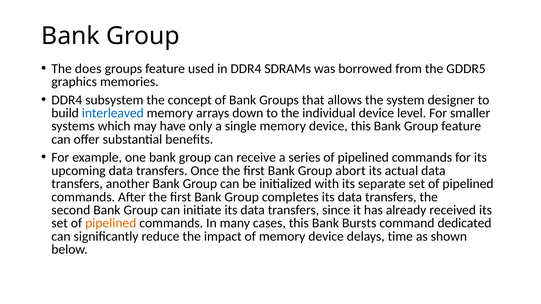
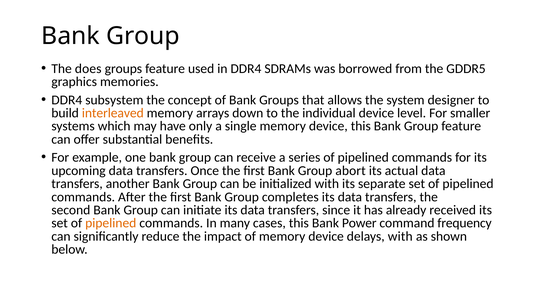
interleaved colour: blue -> orange (113, 113)
Bursts: Bursts -> Power (359, 223)
dedicated: dedicated -> frequency (465, 223)
delays time: time -> with (400, 237)
